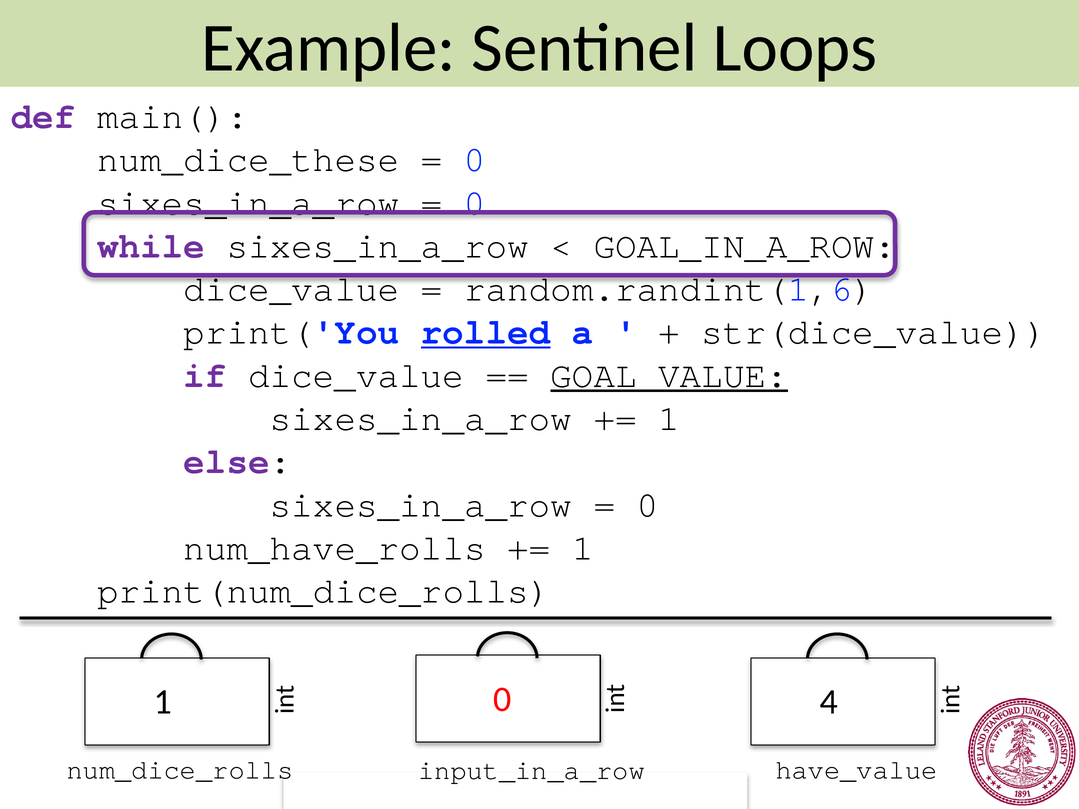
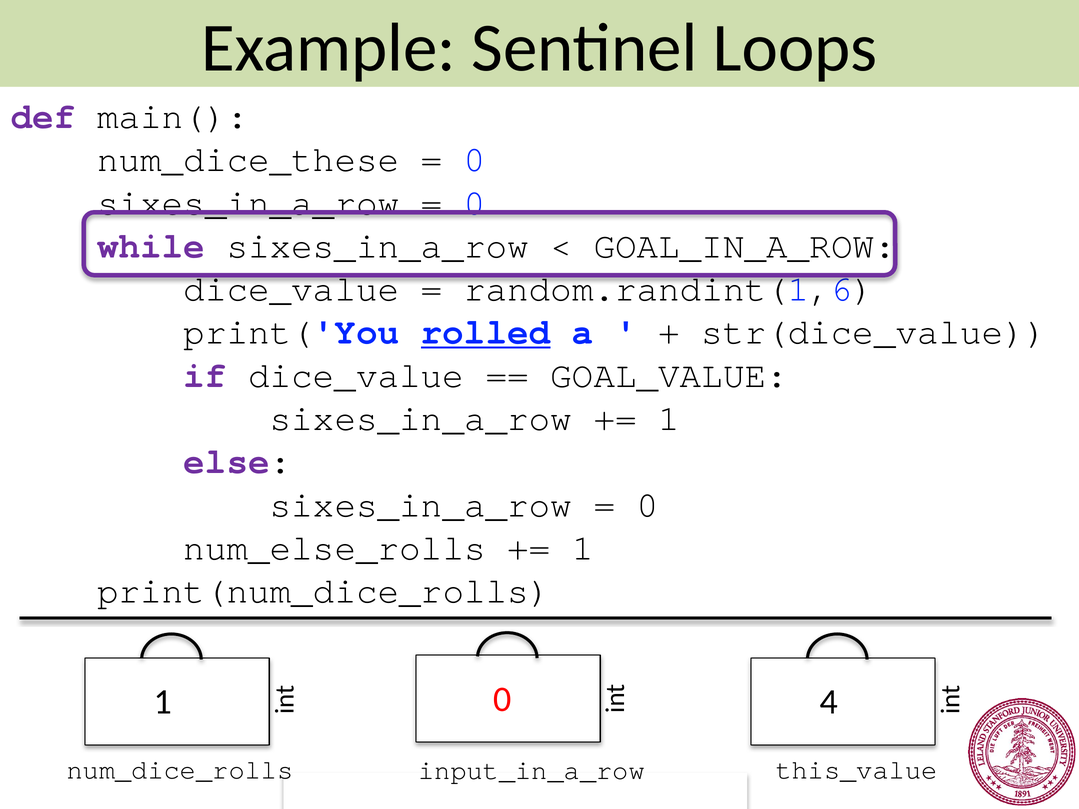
GOAL_VALUE underline: present -> none (669, 375)
num_have_rolls: num_have_rolls -> num_else_rolls (335, 548)
have_value: have_value -> this_value (856, 770)
